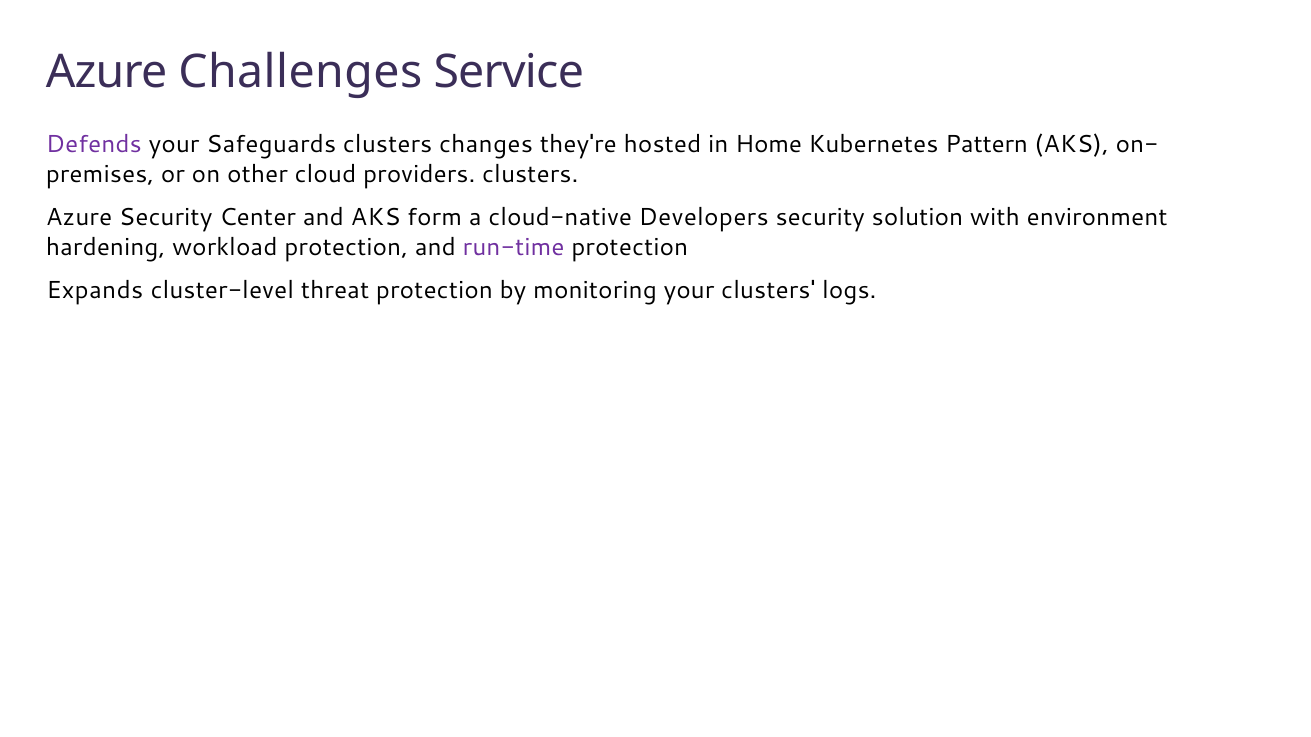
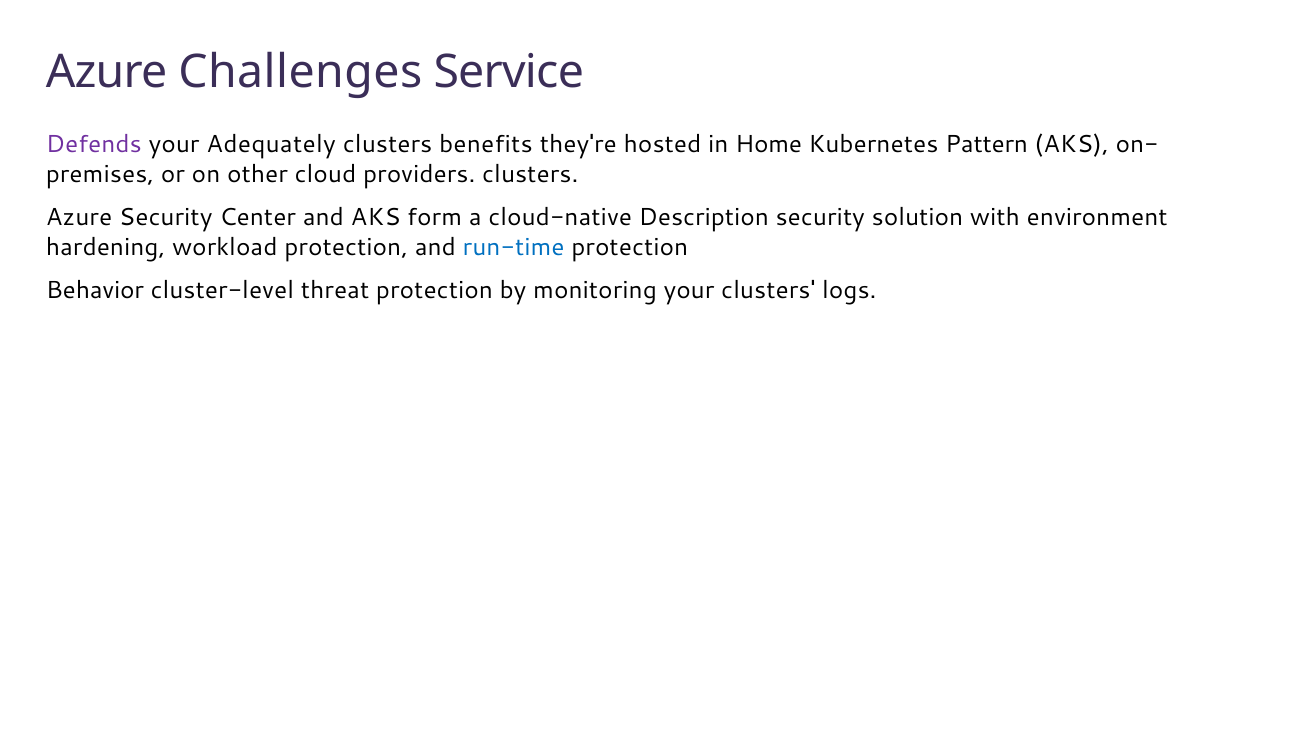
Safeguards: Safeguards -> Adequately (271, 145)
changes: changes -> benefits (486, 145)
Developers: Developers -> Description (704, 218)
run-time colour: purple -> blue (514, 247)
Expands: Expands -> Behavior (95, 290)
